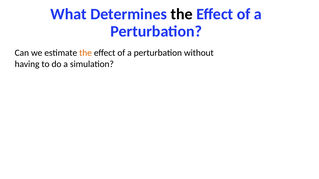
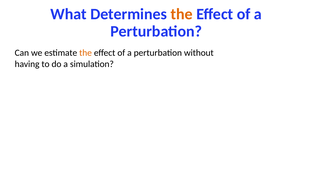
the colour: black -> orange (182, 14)
